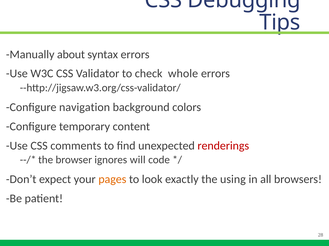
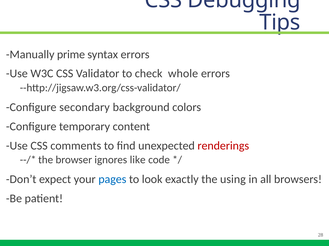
about: about -> prime (71, 55)
navigation: navigation -> secondary (85, 108)
will: will -> like (138, 160)
pages colour: orange -> blue (112, 180)
